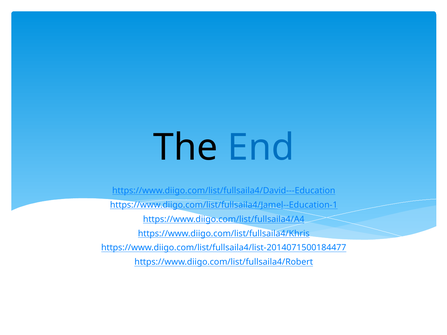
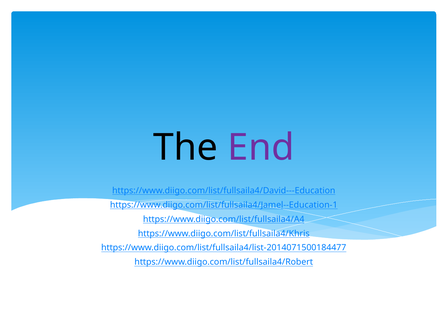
End colour: blue -> purple (261, 148)
